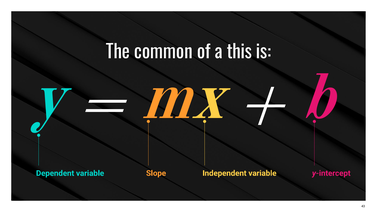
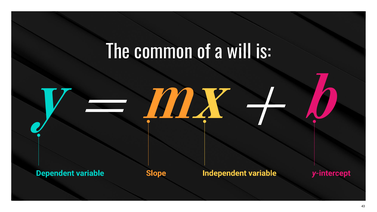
this: this -> will (239, 52)
